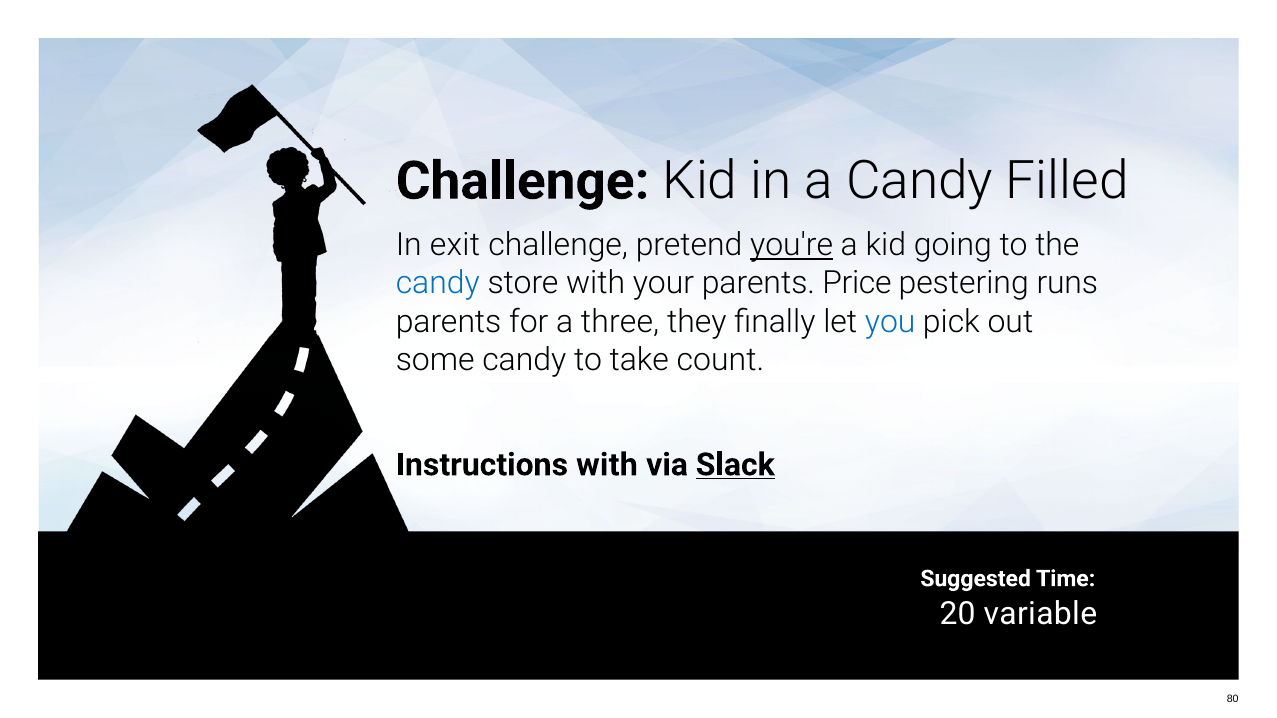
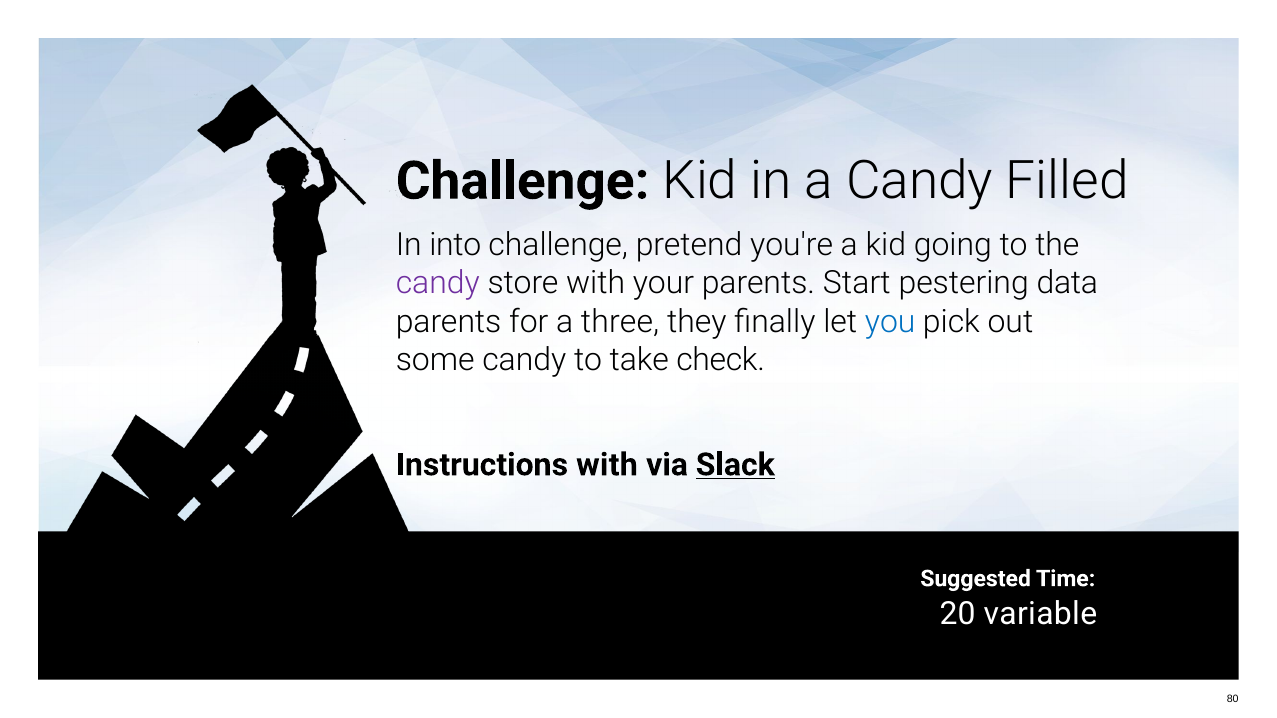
exit: exit -> into (455, 245)
you're underline: present -> none (792, 245)
candy colour: blue -> purple (438, 283)
Price: Price -> Start (857, 283)
runs: runs -> data (1067, 283)
count: count -> check (721, 360)
